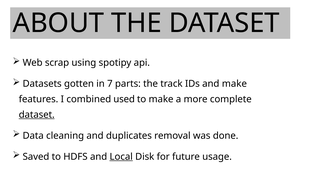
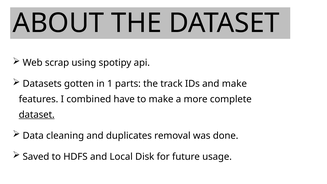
7: 7 -> 1 (110, 84)
used: used -> have (124, 99)
Local underline: present -> none (121, 157)
